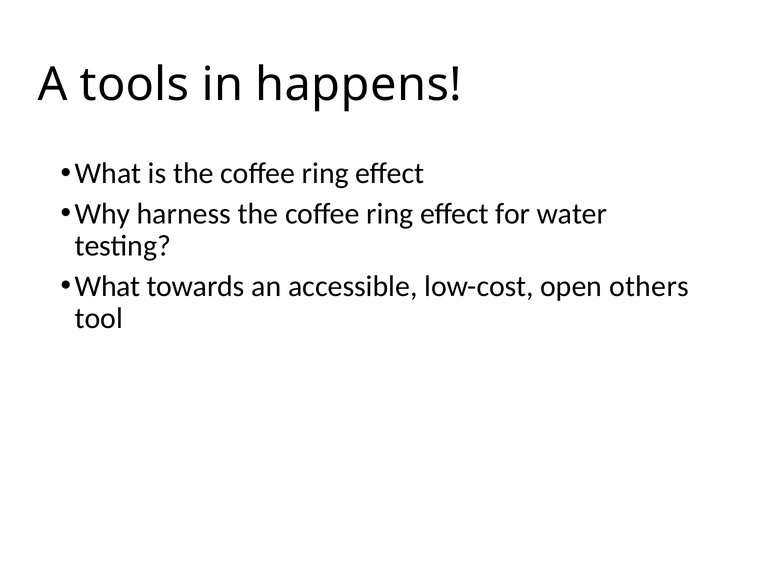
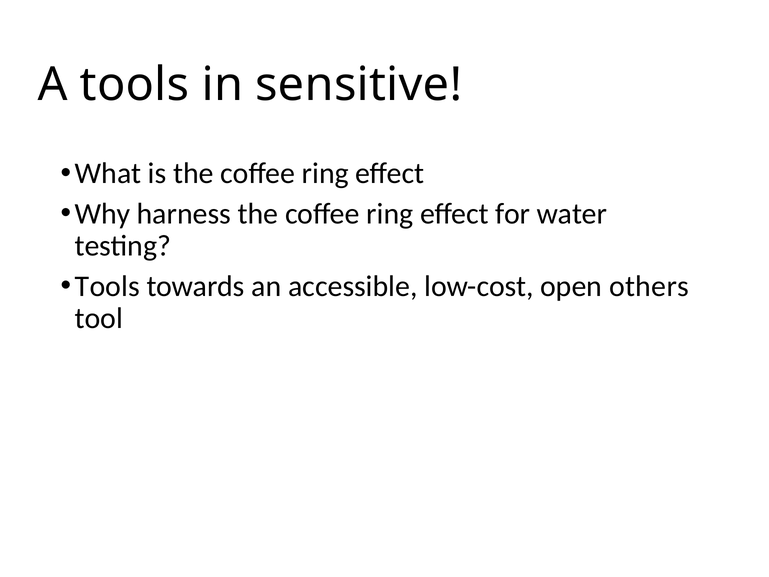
happens: happens -> sensitive (359, 85)
What: What -> Tools (107, 286)
